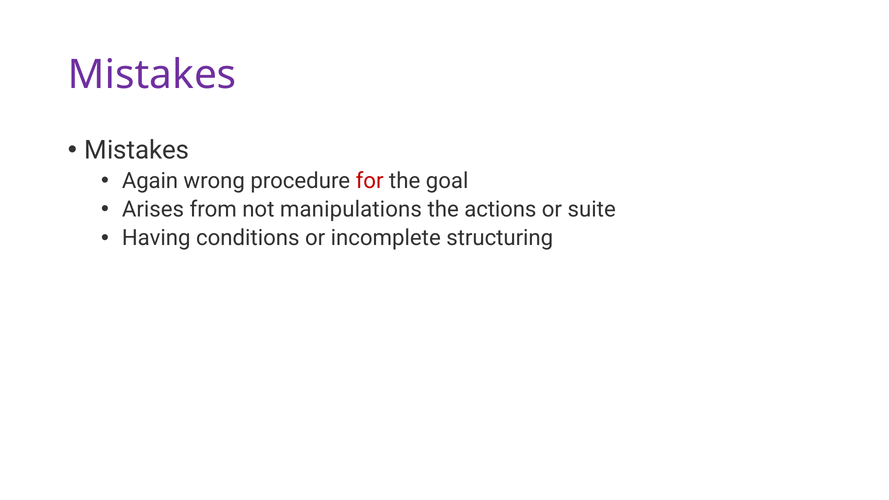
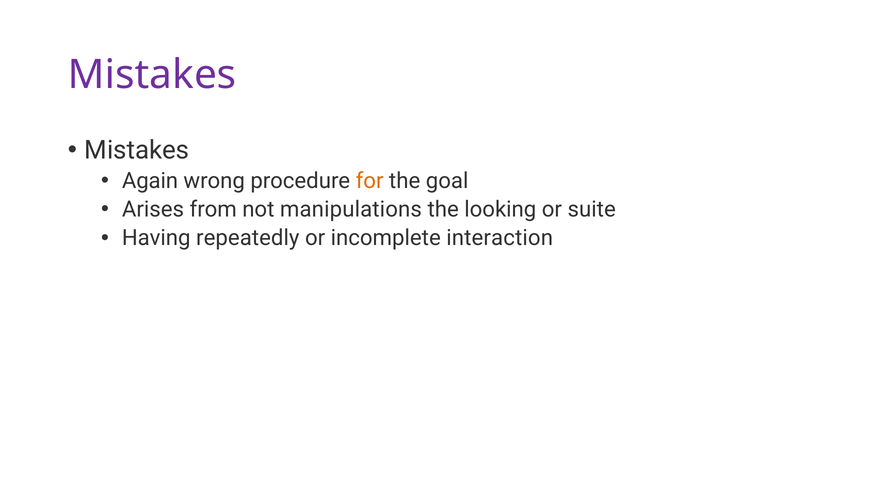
for colour: red -> orange (370, 181)
actions: actions -> looking (500, 210)
conditions: conditions -> repeatedly (248, 238)
structuring: structuring -> interaction (500, 238)
